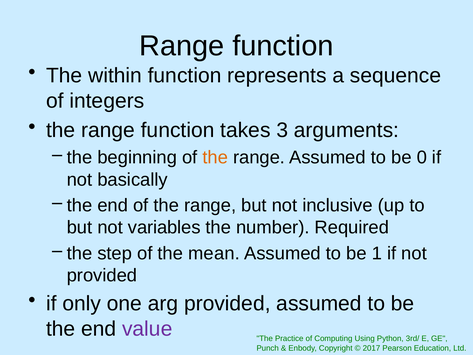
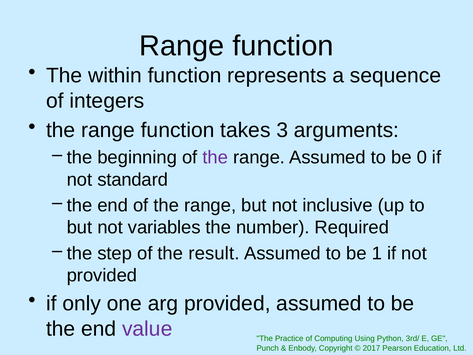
the colour: orange -> purple (215, 157)
basically: basically -> standard (133, 179)
mean: mean -> result (214, 253)
